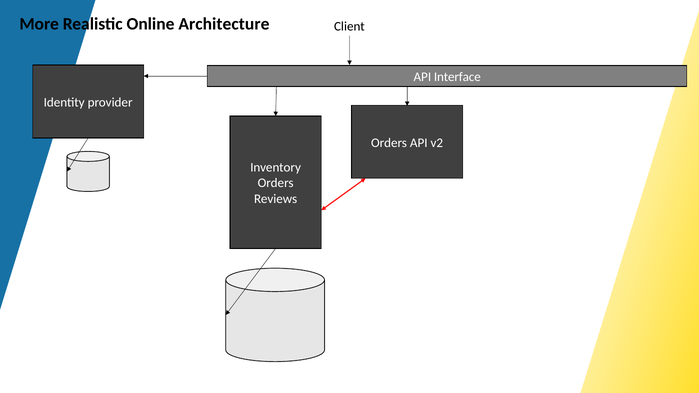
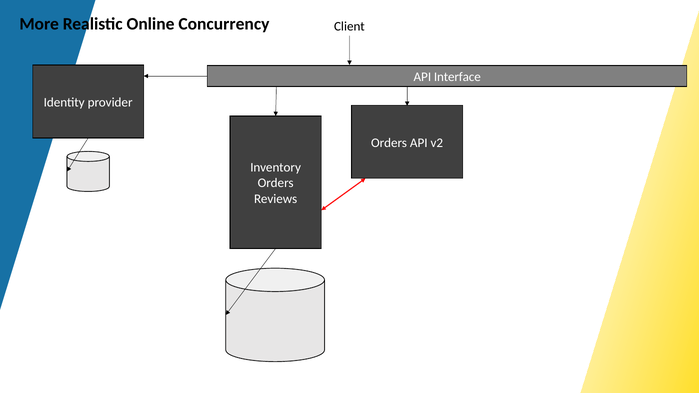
Architecture: Architecture -> Concurrency (224, 24)
